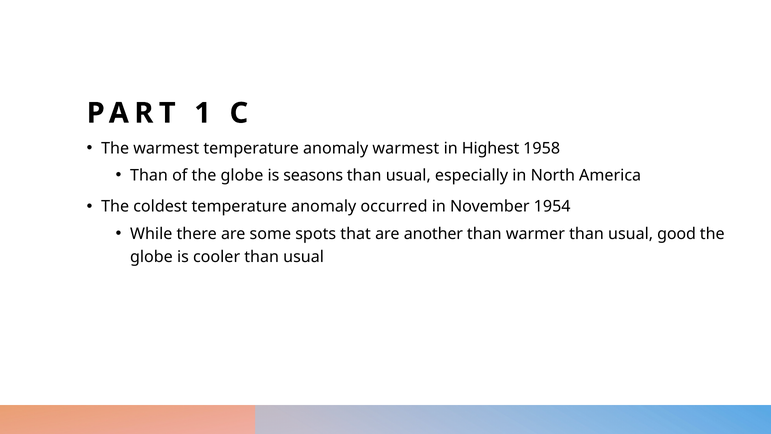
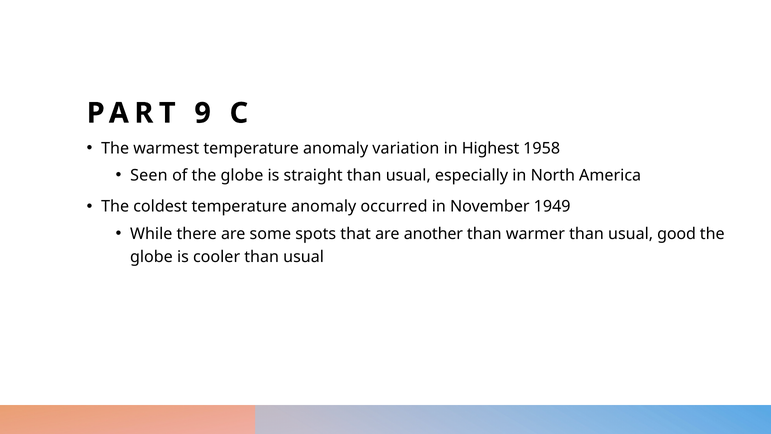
1: 1 -> 9 (203, 113)
anomaly warmest: warmest -> variation (406, 148)
Than: Than -> Seen (149, 175)
seasons: seasons -> straight (313, 175)
1954: 1954 -> 1949 (552, 206)
